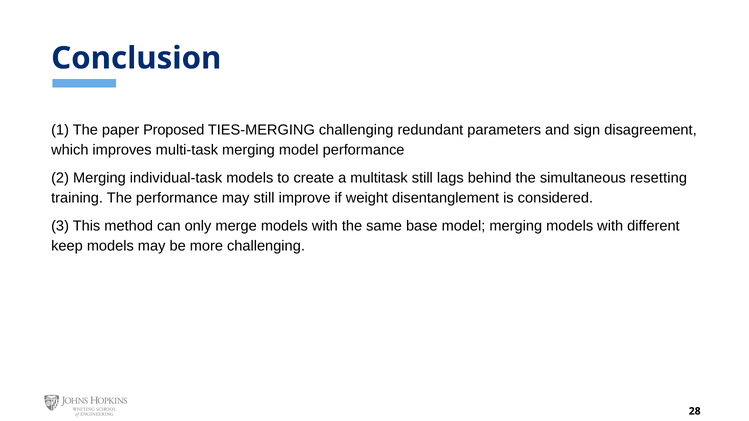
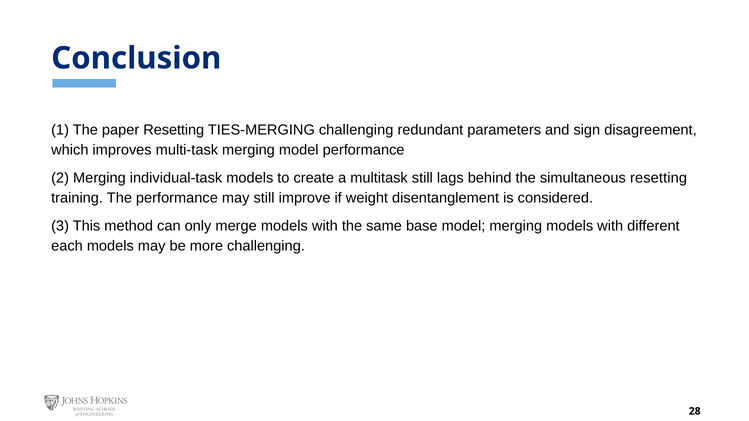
paper Proposed: Proposed -> Resetting (174, 130)
keep: keep -> each (67, 246)
